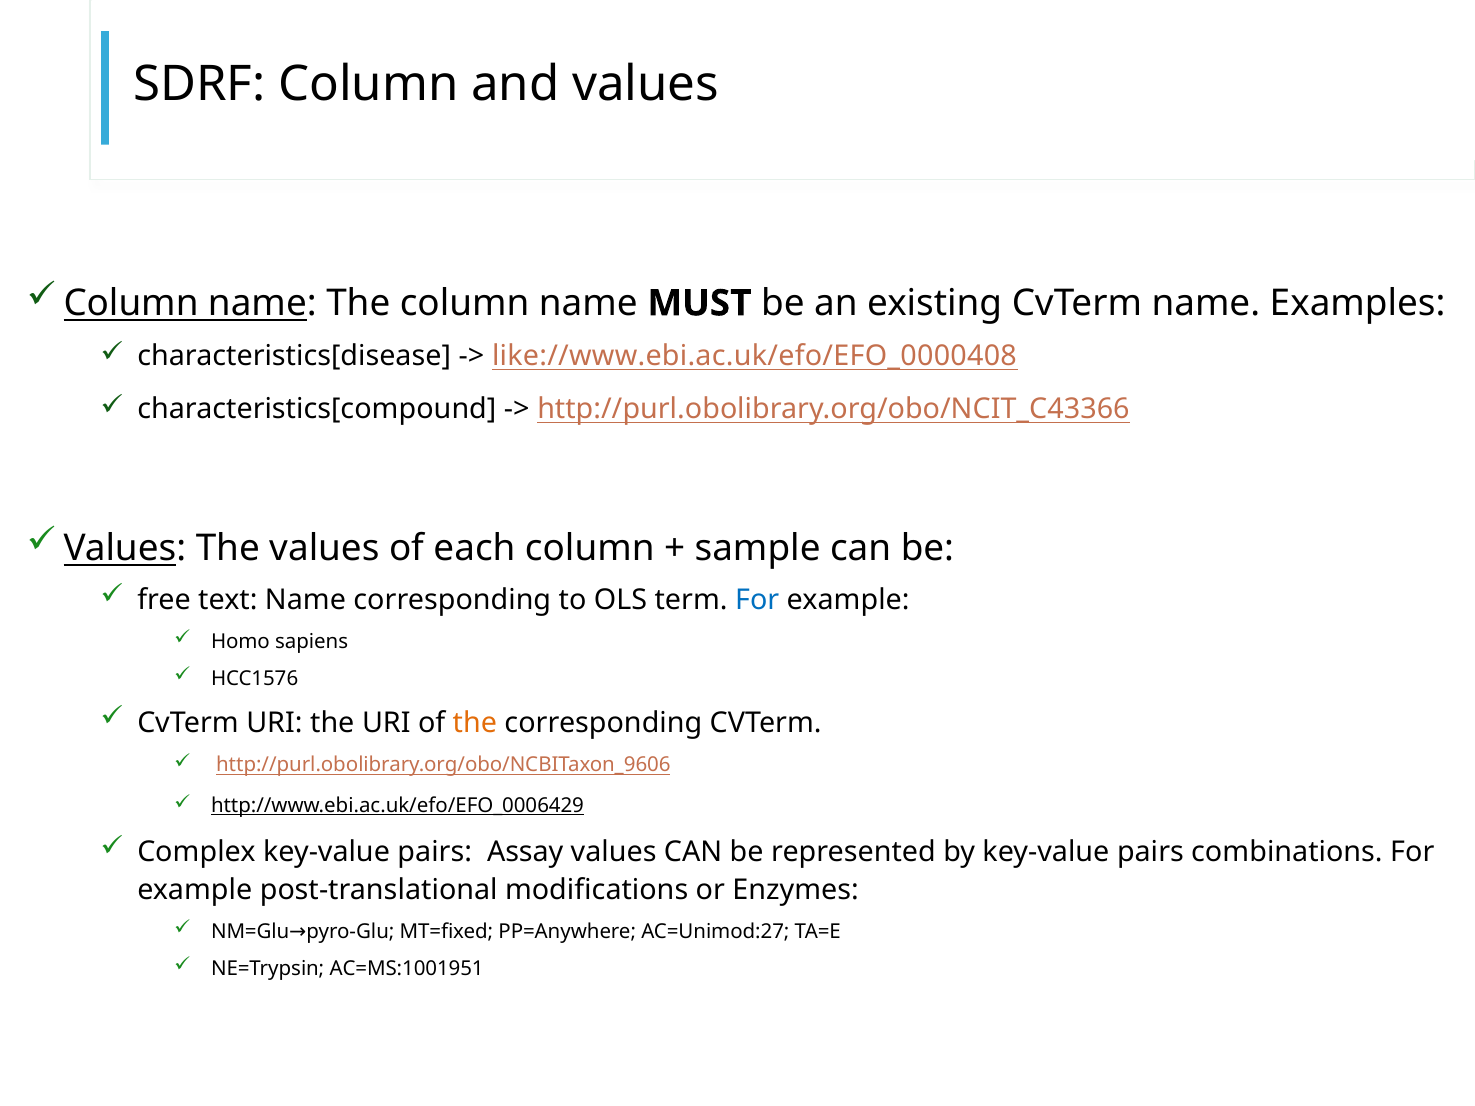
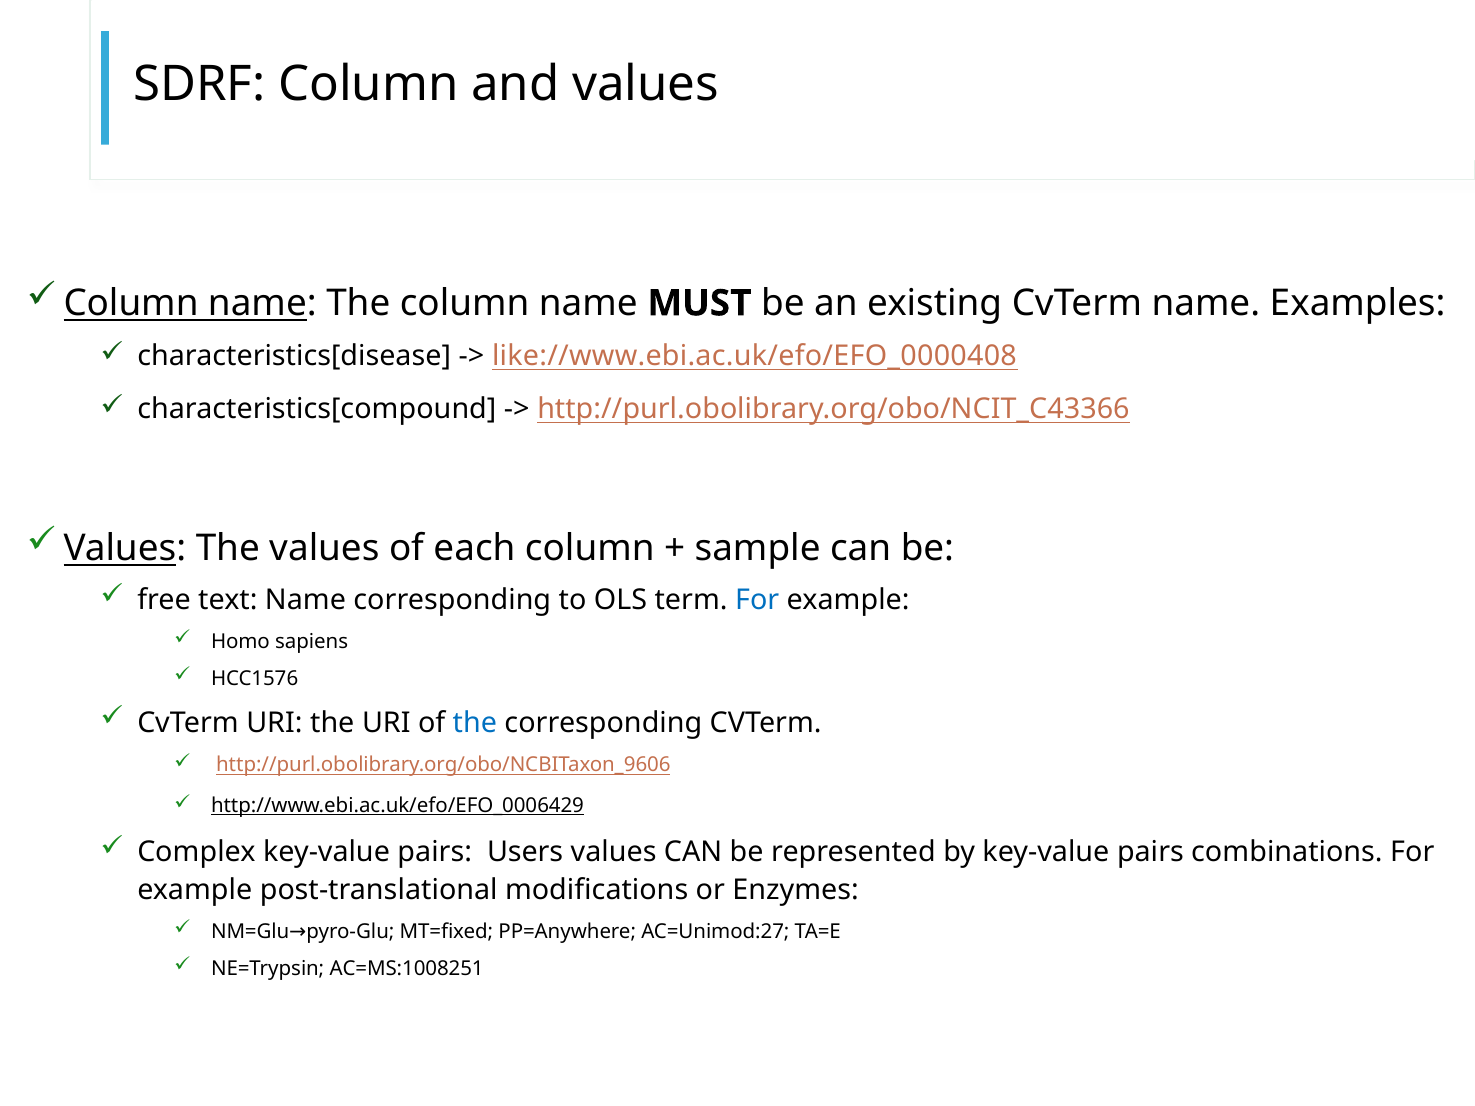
the colour: orange -> blue (475, 723)
Assay: Assay -> Users (525, 853)
AC=MS:1001951: AC=MS:1001951 -> AC=MS:1008251 (407, 969)
